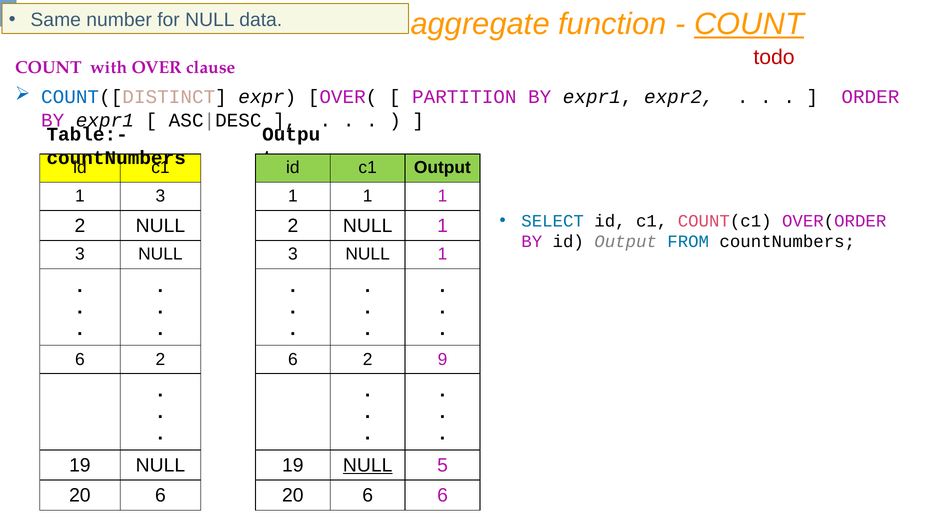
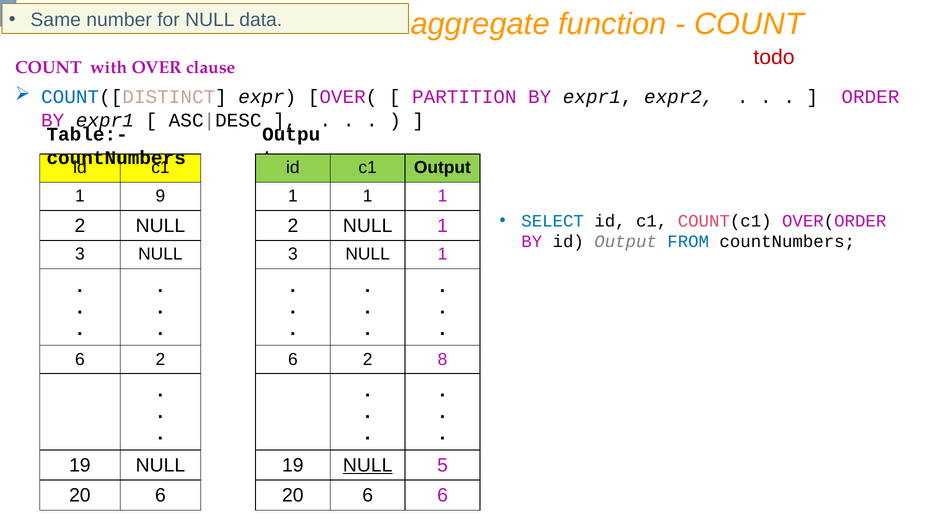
COUNT underline: present -> none (749, 24)
3: 3 -> 9 (160, 196)
9: 9 -> 8 (442, 360)
